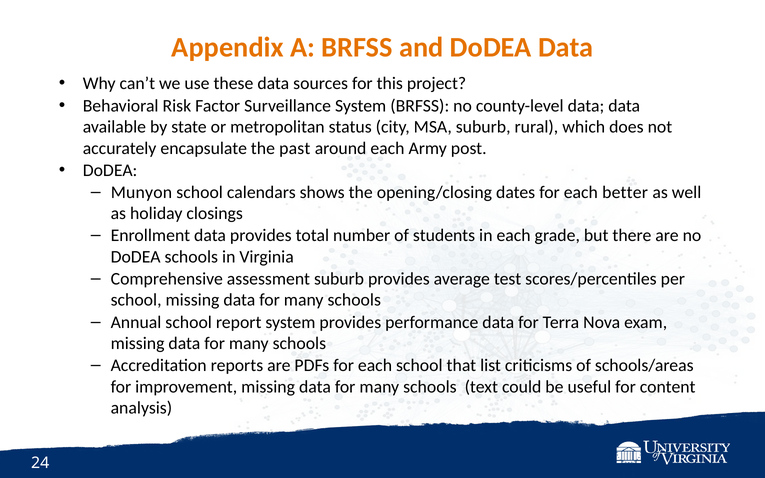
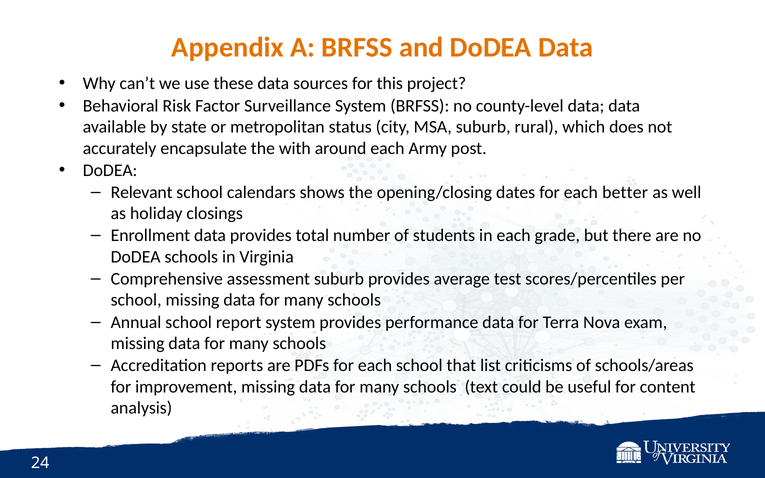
past: past -> with (295, 148)
Munyon: Munyon -> Relevant (142, 192)
